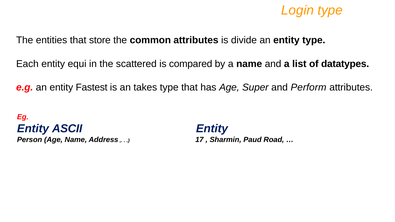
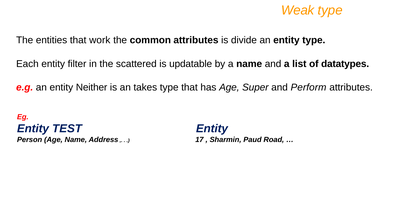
Login: Login -> Weak (298, 10)
store: store -> work (100, 40)
equi: equi -> filter (77, 64)
compared: compared -> updatable (191, 64)
Fastest: Fastest -> Neither (92, 88)
ASCII: ASCII -> TEST (67, 129)
